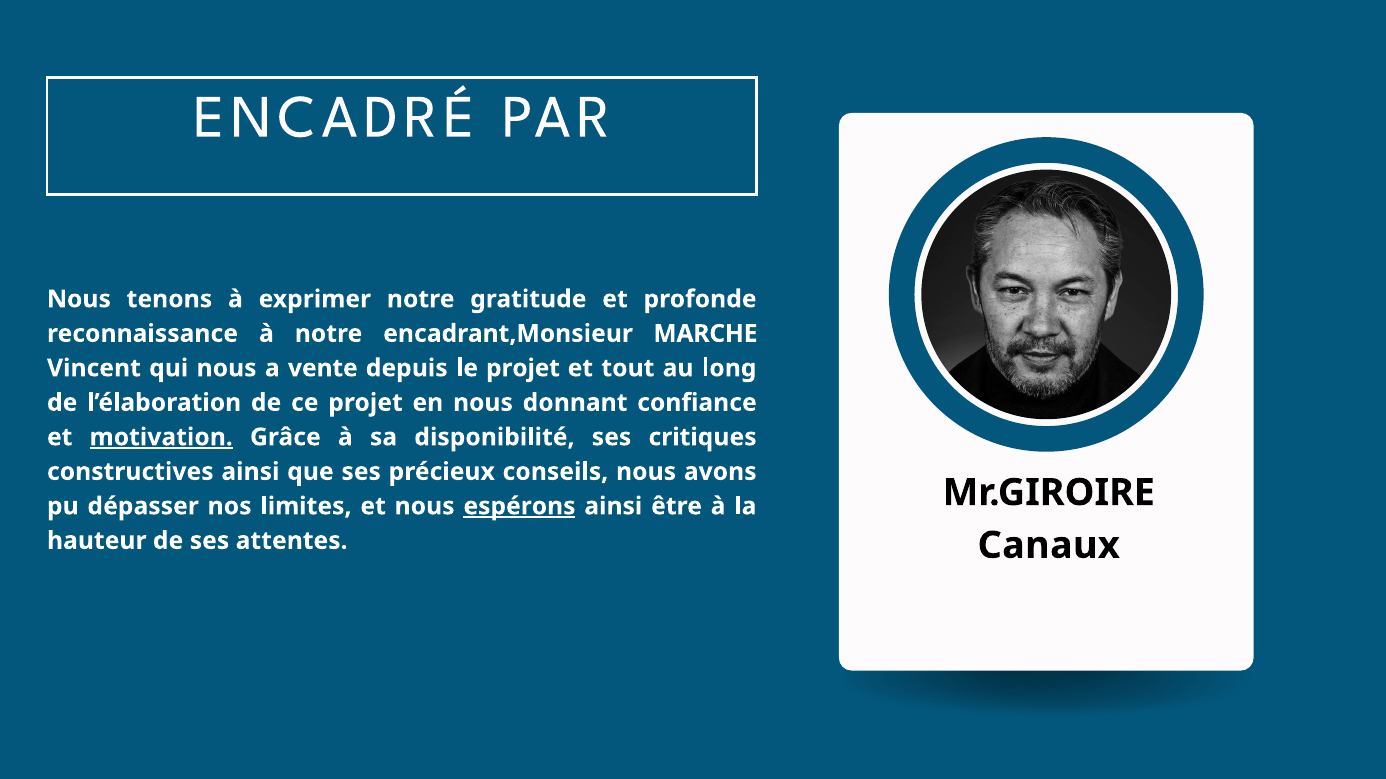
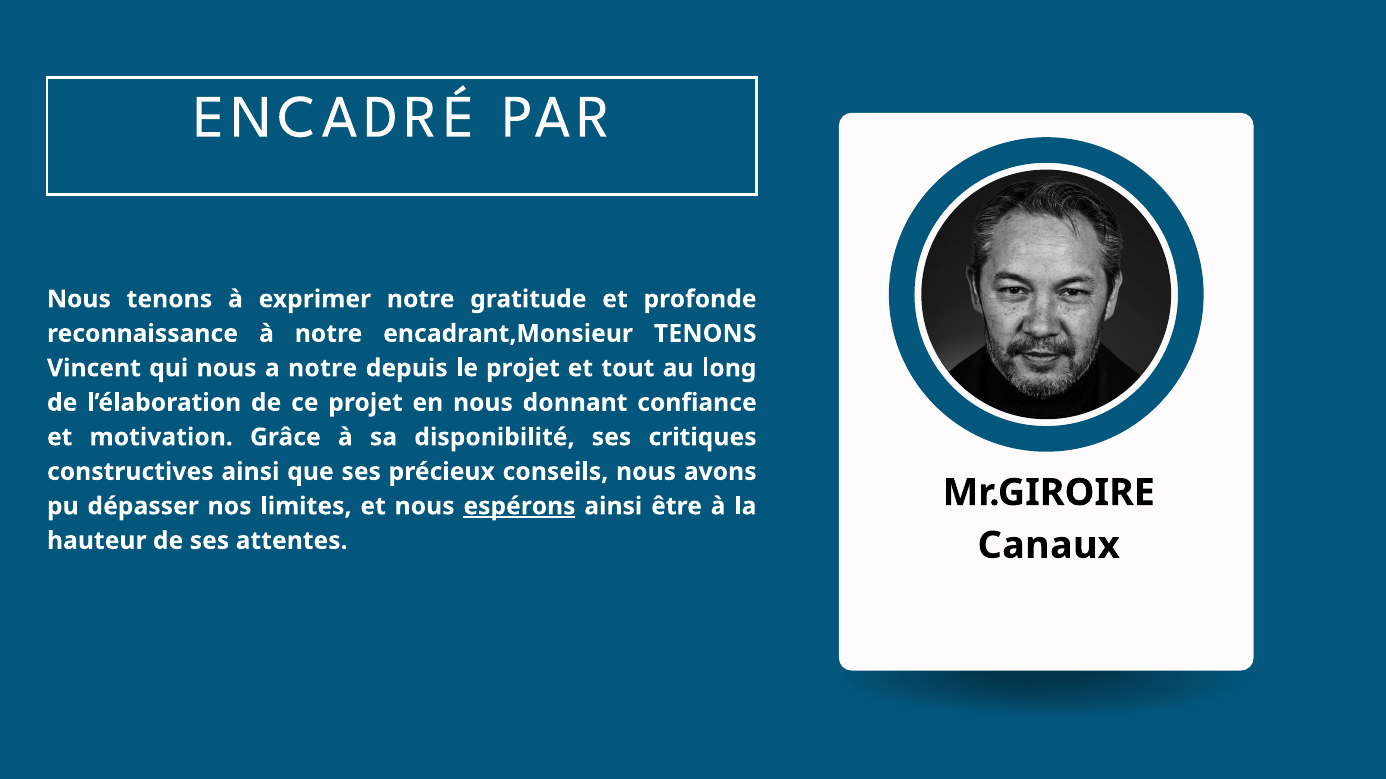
encadrant,Monsieur MARCHE: MARCHE -> TENONS (705, 334)
a vente: vente -> notre (323, 368)
motivation underline: present -> none (161, 438)
